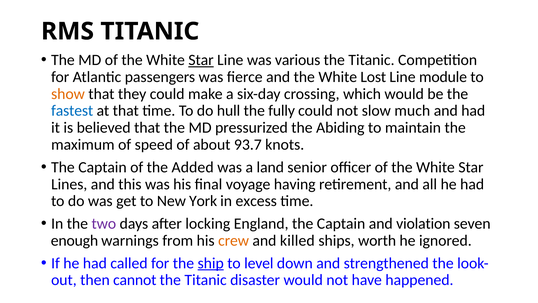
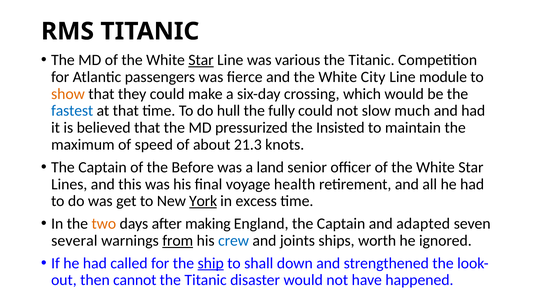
Lost: Lost -> City (373, 77)
Abiding: Abiding -> Insisted (340, 128)
93.7: 93.7 -> 21.3 (248, 145)
Added: Added -> Before (193, 167)
having: having -> health (295, 184)
York underline: none -> present (203, 201)
two colour: purple -> orange (104, 223)
locking: locking -> making (208, 223)
violation: violation -> adapted (423, 223)
enough: enough -> several (74, 240)
from underline: none -> present (178, 240)
crew colour: orange -> blue (234, 240)
killed: killed -> joints (297, 240)
level: level -> shall (259, 263)
